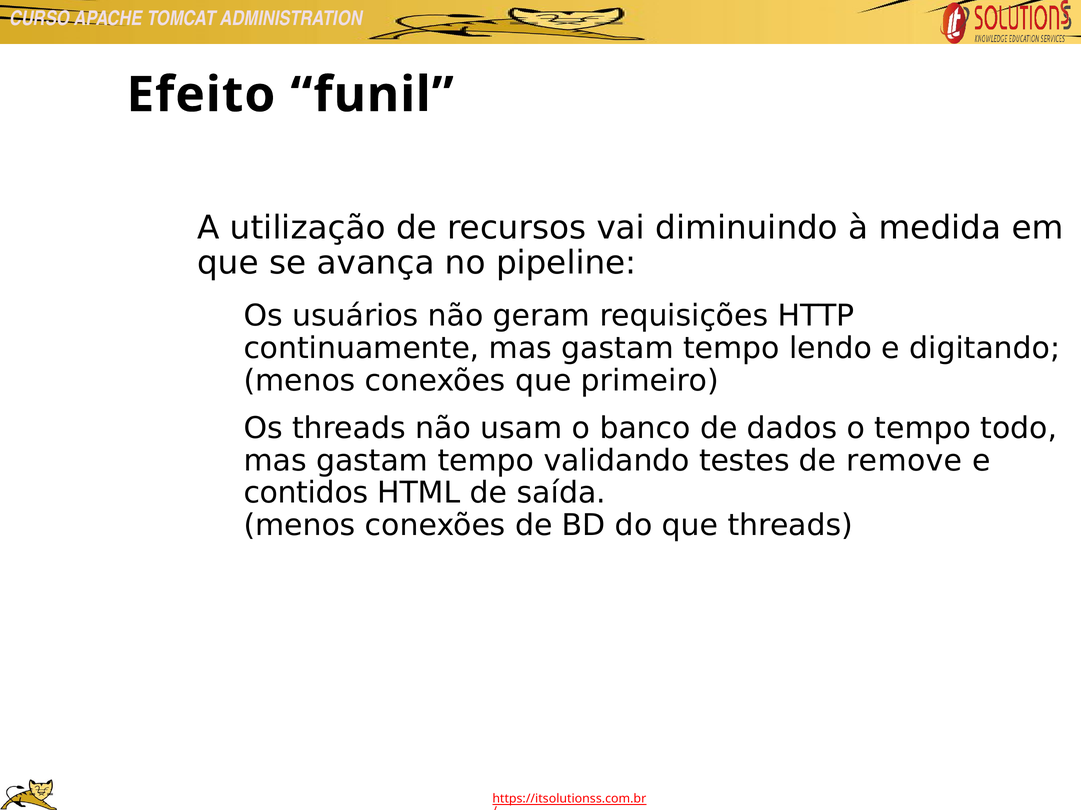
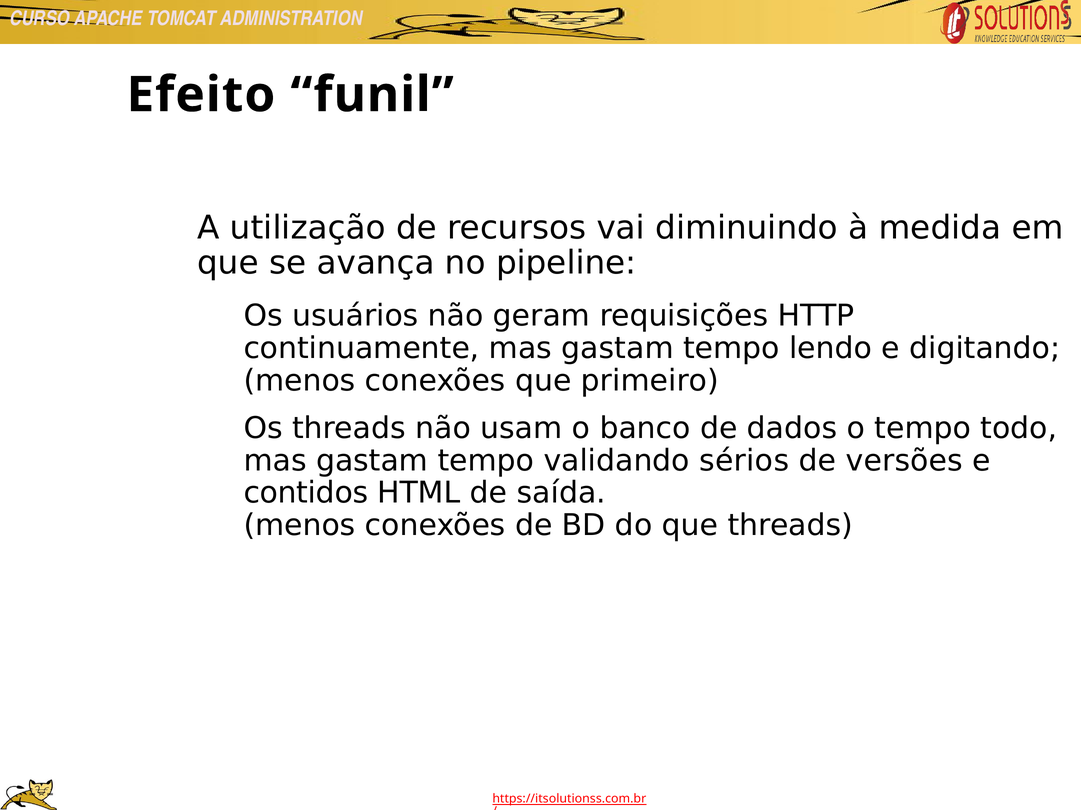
testes: testes -> sérios (744, 461)
remove: remove -> versões (904, 461)
